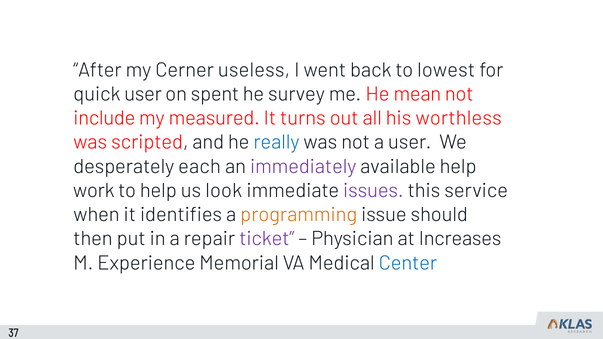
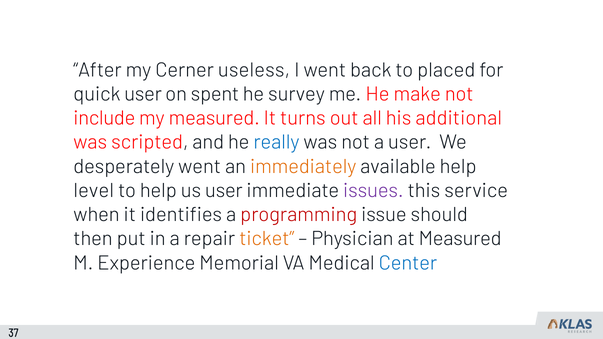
lowest: lowest -> placed (446, 70)
mean: mean -> make (417, 94)
worthless: worthless -> additional (459, 118)
desperately each: each -> went (200, 167)
immediately colour: purple -> orange (303, 167)
work: work -> level (94, 191)
us look: look -> user (224, 191)
programming colour: orange -> red (299, 215)
ticket colour: purple -> orange (267, 239)
at Increases: Increases -> Measured (460, 239)
